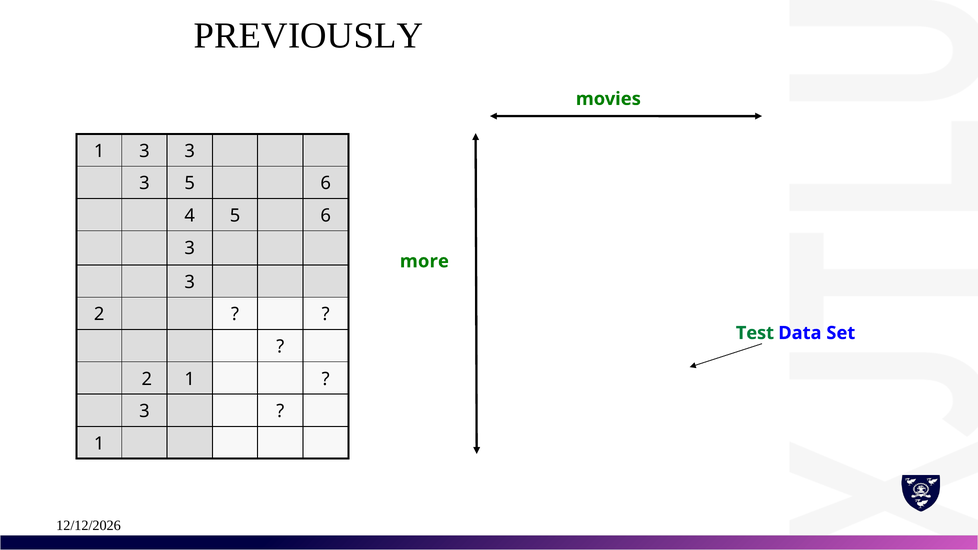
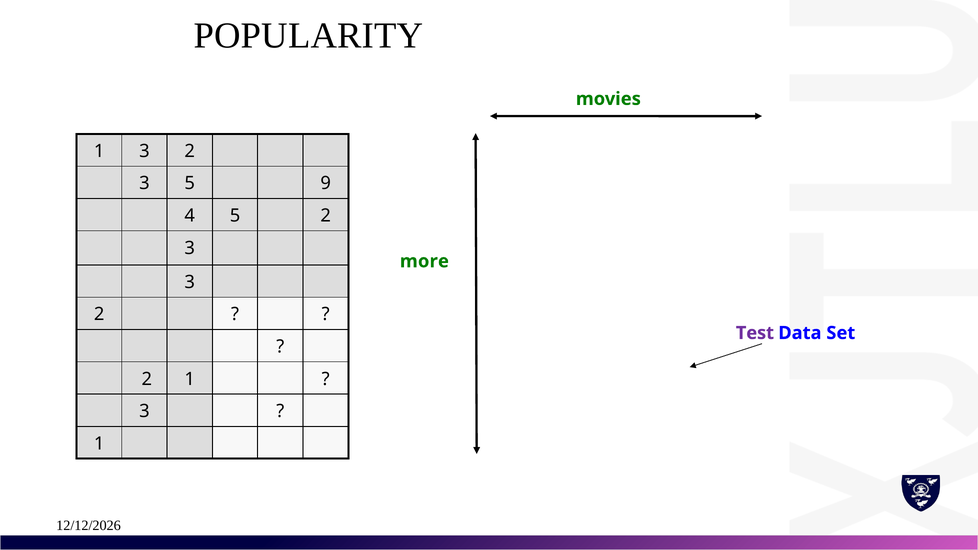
PREVIOUSLY: PREVIOUSLY -> POPULARITY (308, 36)
1 3 3: 3 -> 2 (190, 151)
3 5 6: 6 -> 9 (326, 183)
4 5 6: 6 -> 2 (326, 216)
Test colour: green -> purple (755, 333)
